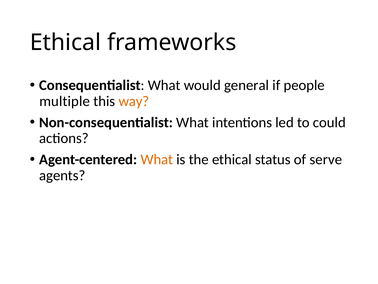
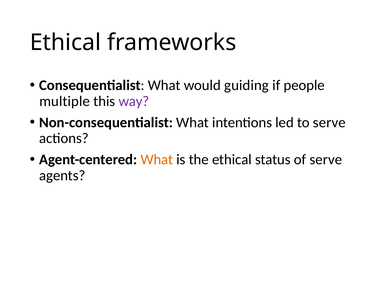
general: general -> guiding (247, 85)
way colour: orange -> purple (134, 101)
to could: could -> serve (329, 122)
